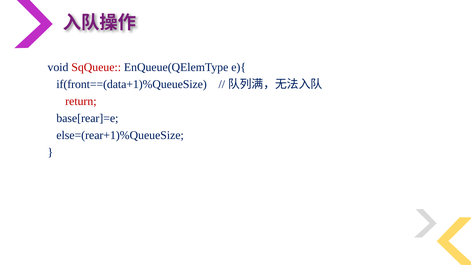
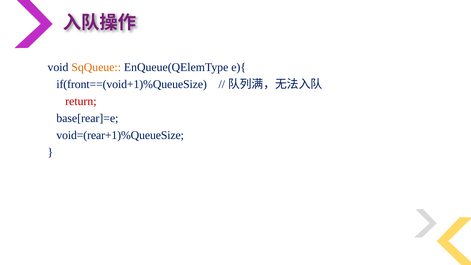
SqQueue colour: red -> orange (96, 67)
if(front==(data+1)%QueueSize: if(front==(data+1)%QueueSize -> if(front==(void+1)%QueueSize (132, 84)
else=(rear+1)%QueueSize: else=(rear+1)%QueueSize -> void=(rear+1)%QueueSize (120, 135)
